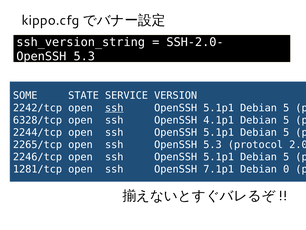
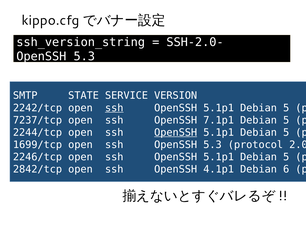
SOME: SOME -> SMTP (25, 95)
6328/tcp: 6328/tcp -> 7237/tcp (37, 120)
4.1p1: 4.1p1 -> 7.1p1 (219, 120)
OpenSSH underline: none -> present (176, 132)
2265/tcp: 2265/tcp -> 1699/tcp (37, 144)
1281/tcp: 1281/tcp -> 2842/tcp (37, 169)
7.1p1: 7.1p1 -> 4.1p1 (219, 169)
0: 0 -> 6 (286, 169)
